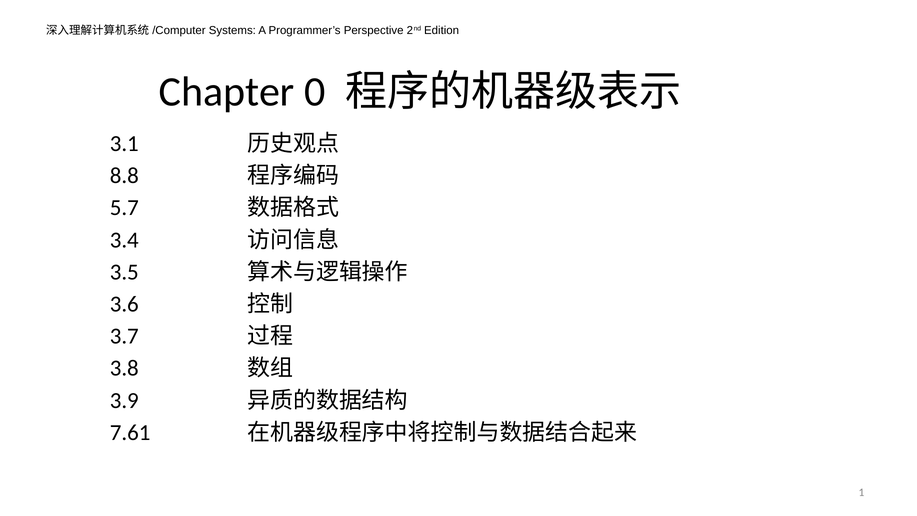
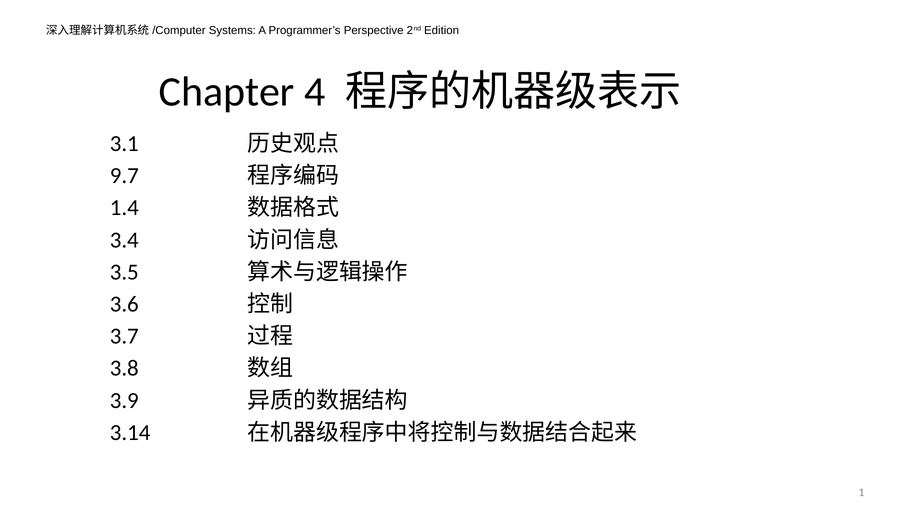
0: 0 -> 4 (315, 92)
8.8: 8.8 -> 9.7 (124, 176)
5.7: 5.7 -> 1.4 (124, 208)
7.61: 7.61 -> 3.14 (130, 432)
